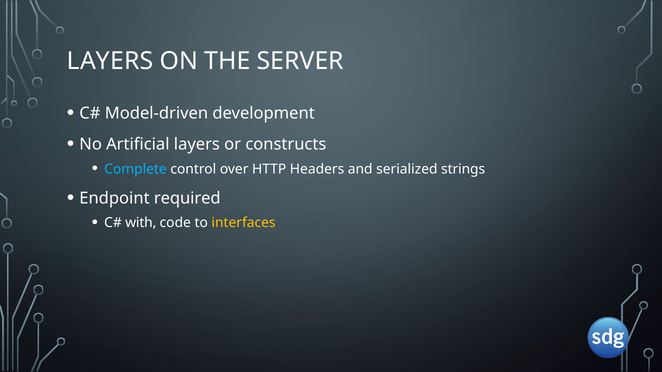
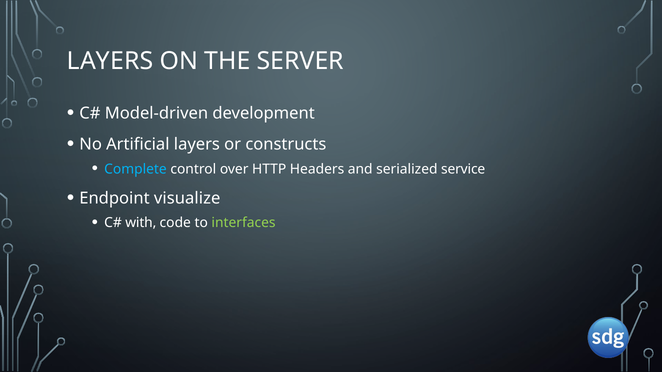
strings: strings -> service (463, 169)
required: required -> visualize (187, 198)
interfaces colour: yellow -> light green (244, 223)
